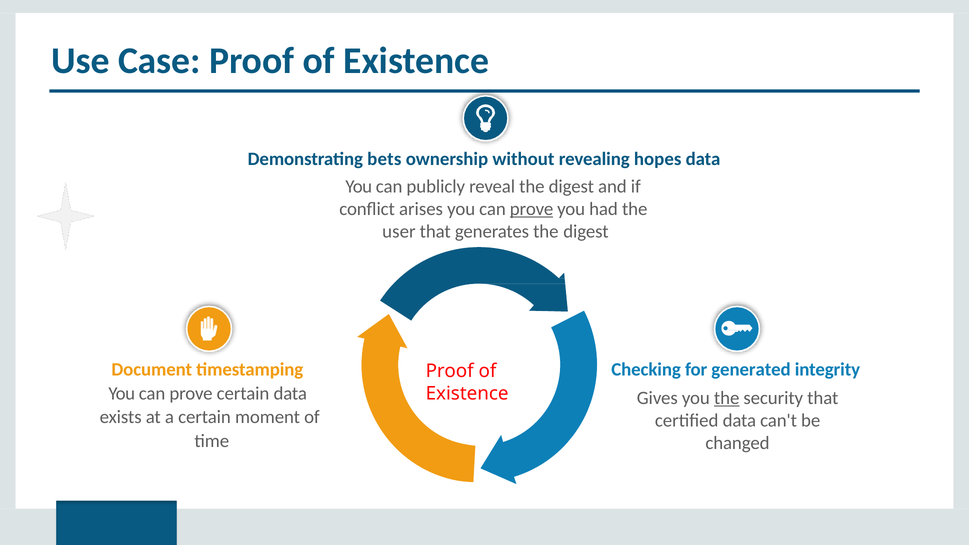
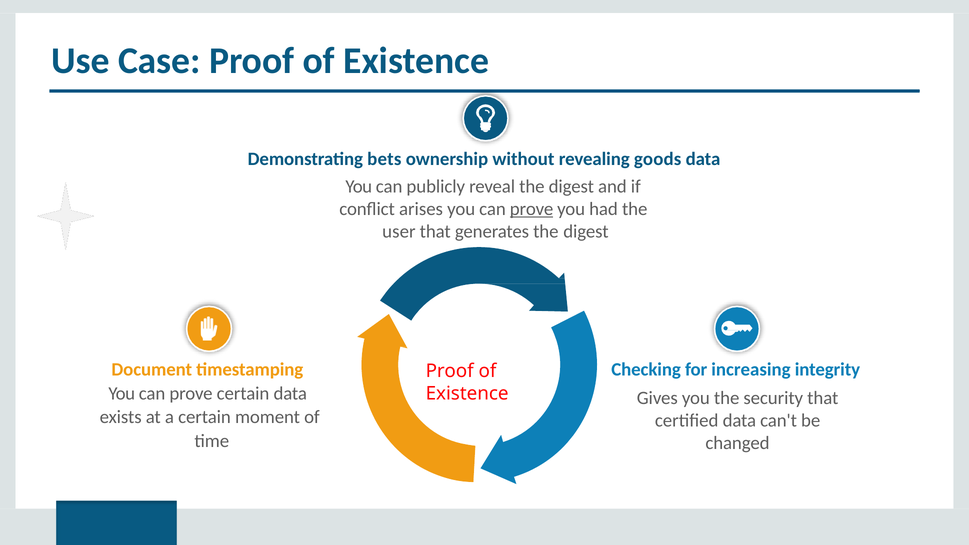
hopes: hopes -> goods (658, 159)
generated: generated -> increasing (751, 370)
the underline: present -> none (727, 398)
